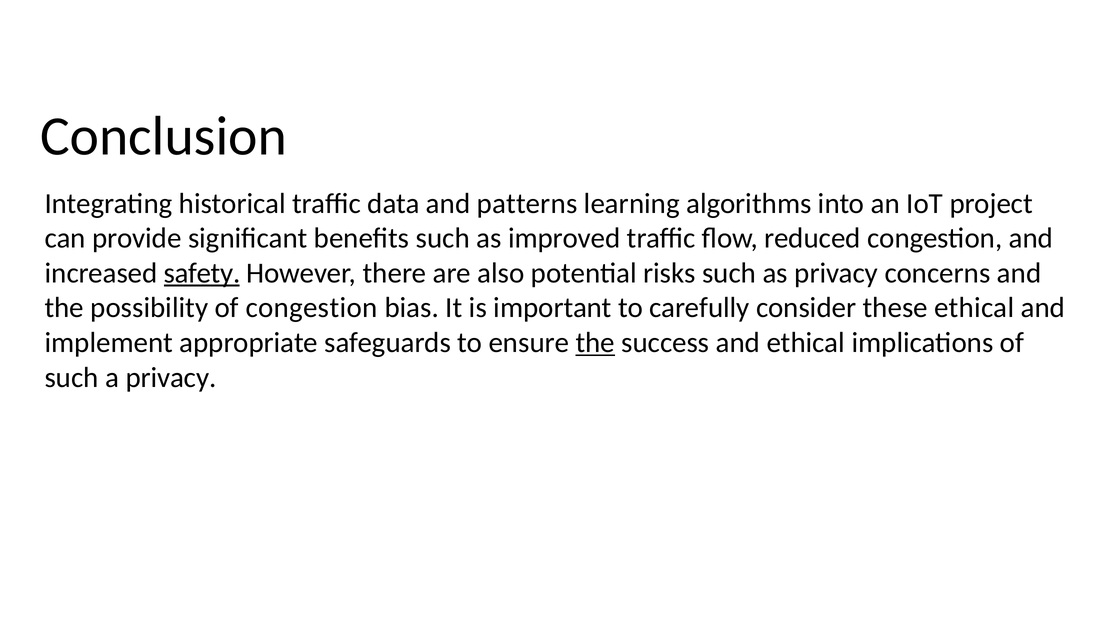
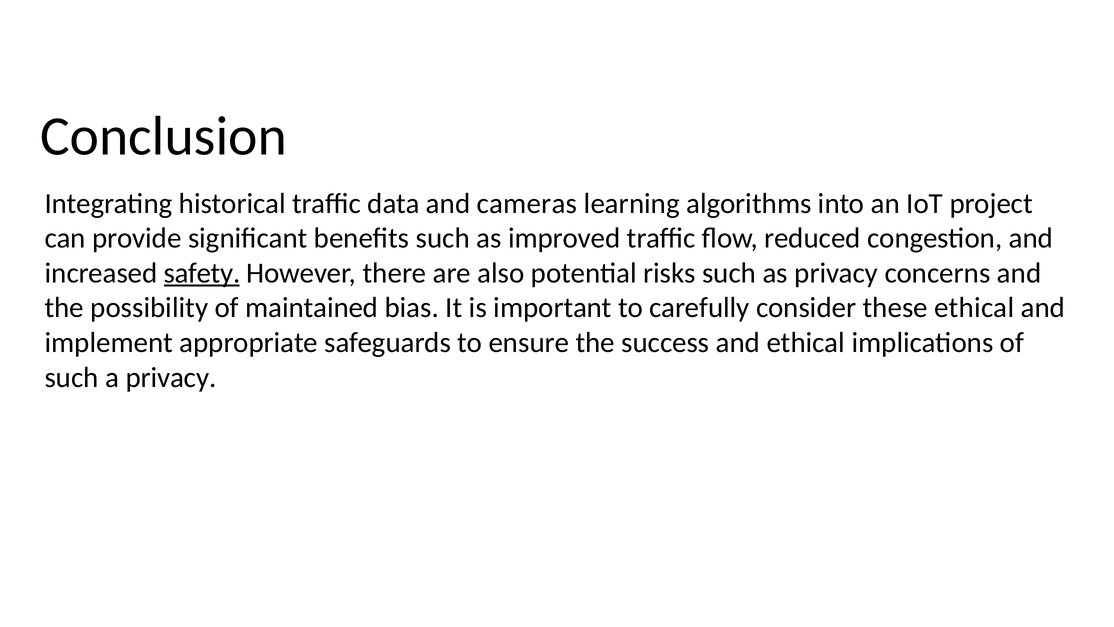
patterns: patterns -> cameras (527, 203)
of congestion: congestion -> maintained (312, 308)
the underline: present -> none (595, 343)
